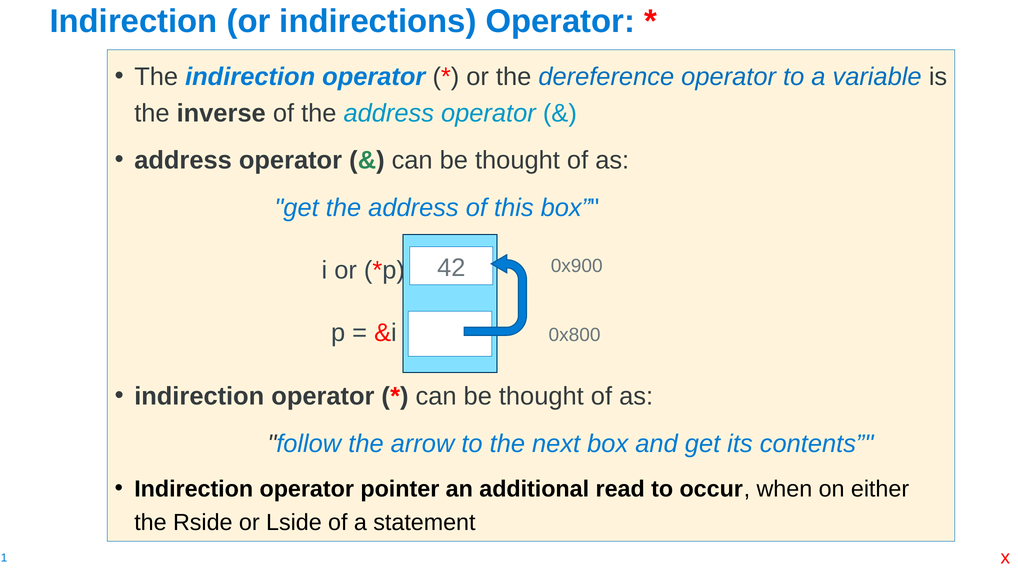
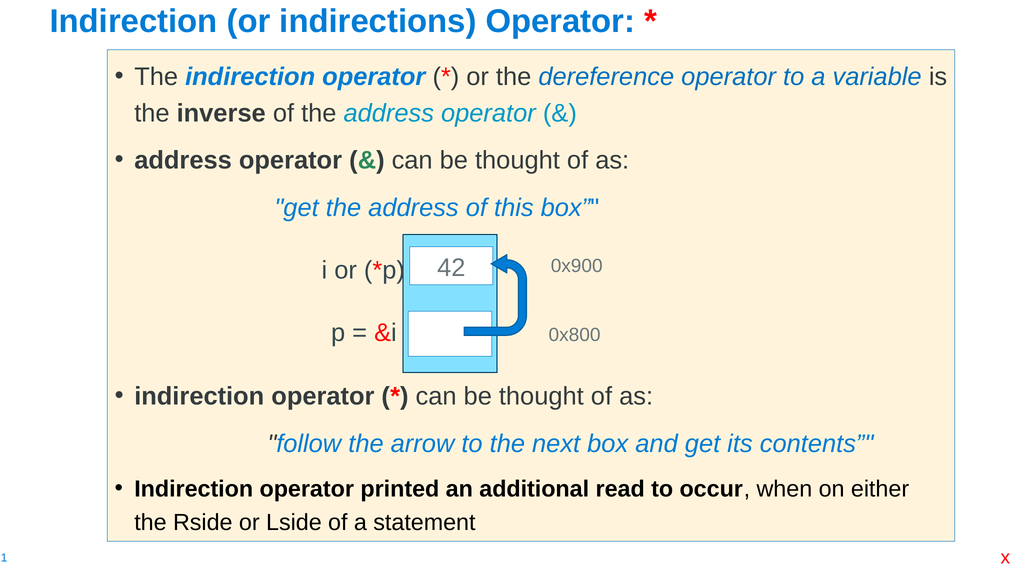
pointer: pointer -> printed (400, 489)
